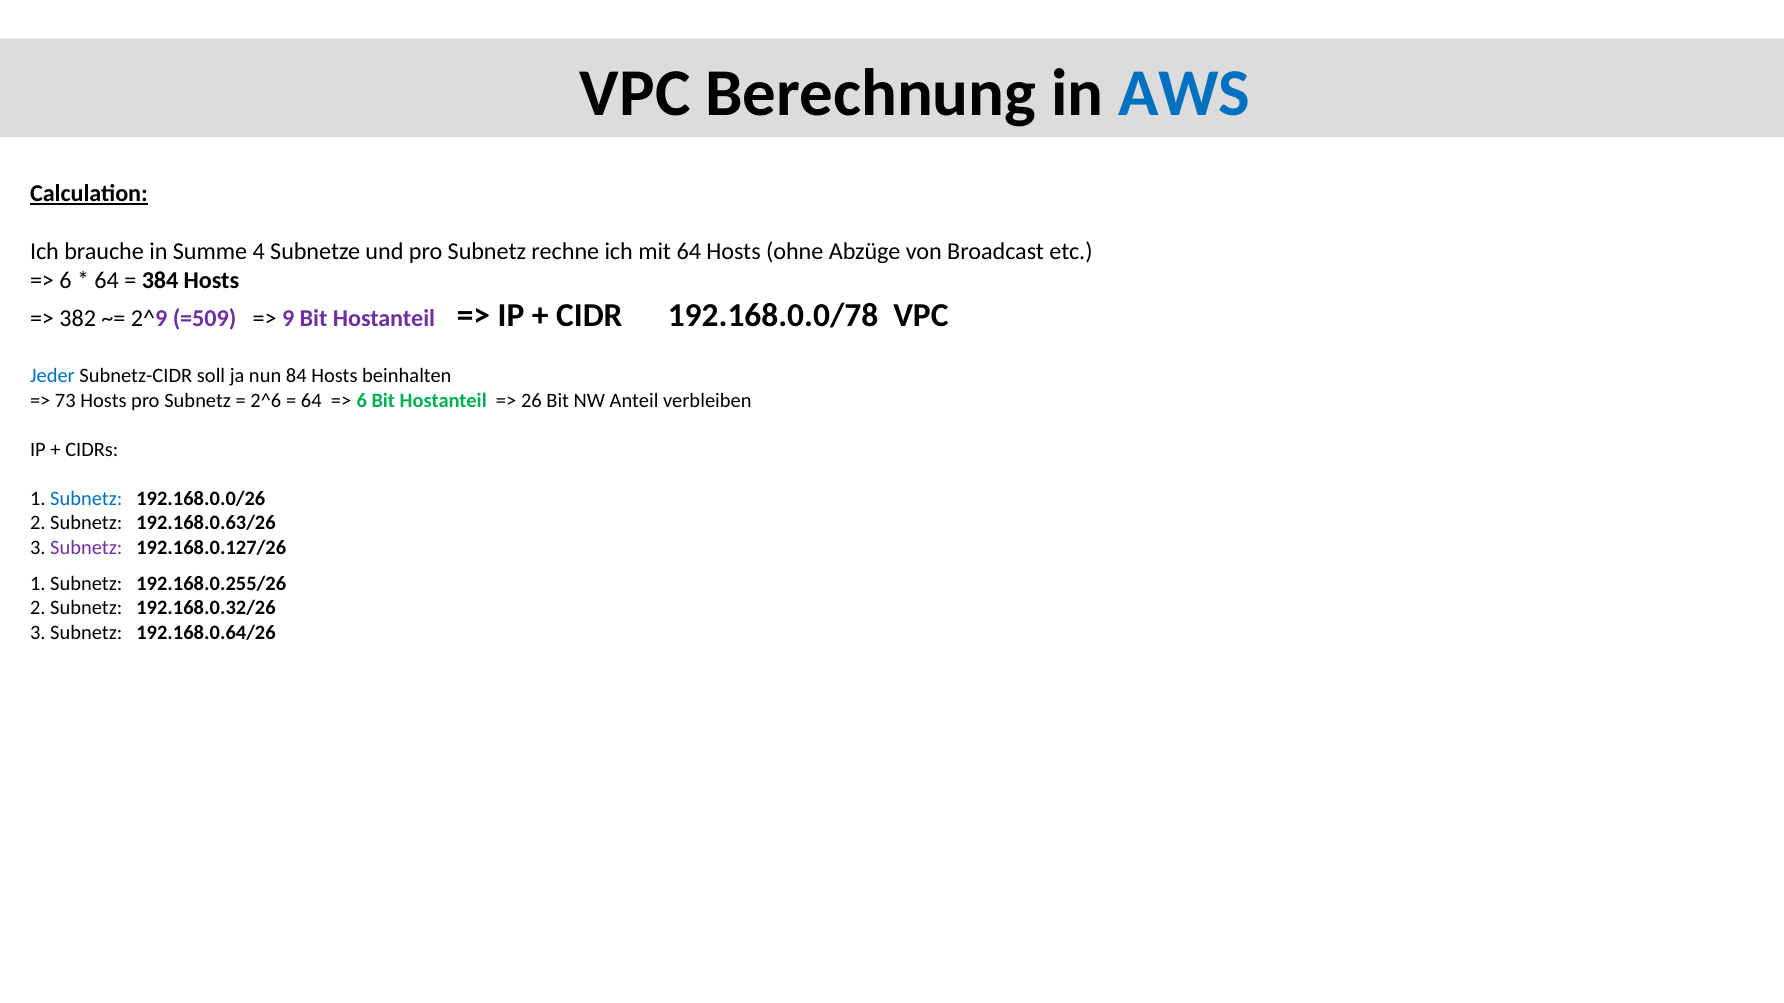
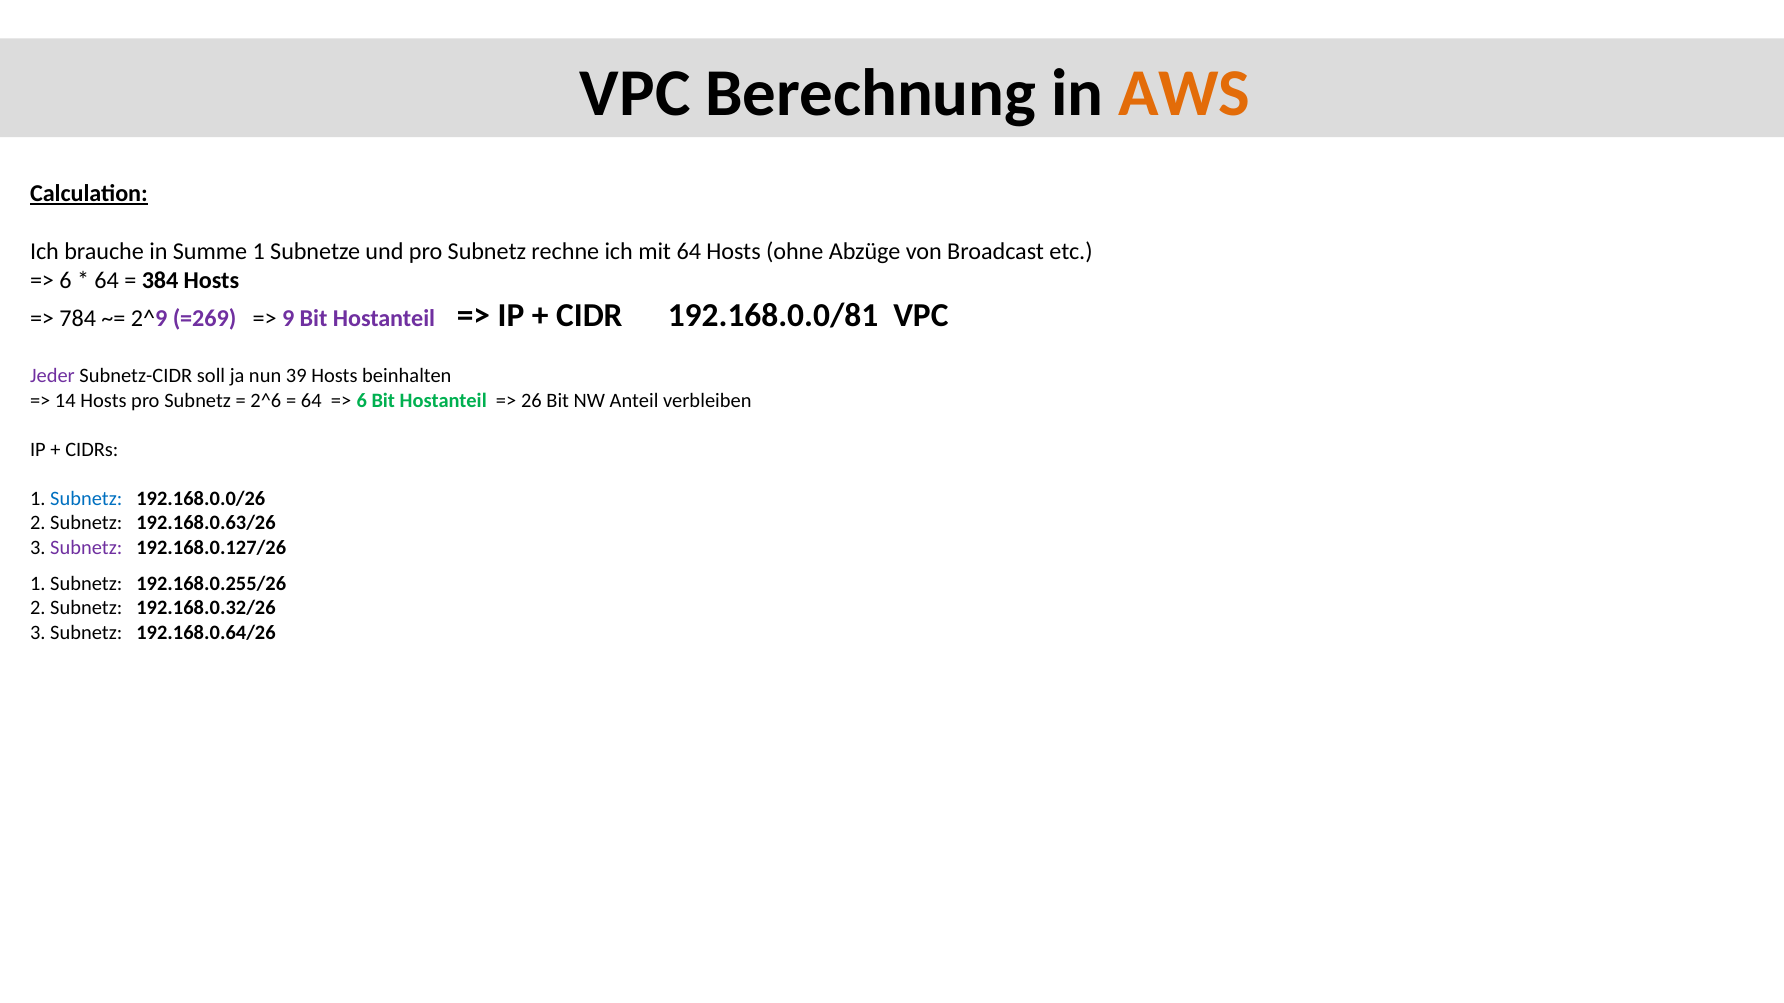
AWS colour: blue -> orange (1184, 94)
Summe 4: 4 -> 1 (259, 252)
382: 382 -> 784 (78, 319)
=509: =509 -> =269 (205, 319)
192.168.0.0/78: 192.168.0.0/78 -> 192.168.0.0/81 (773, 316)
Jeder colour: blue -> purple (52, 376)
84: 84 -> 39 (296, 376)
73: 73 -> 14 (65, 401)
